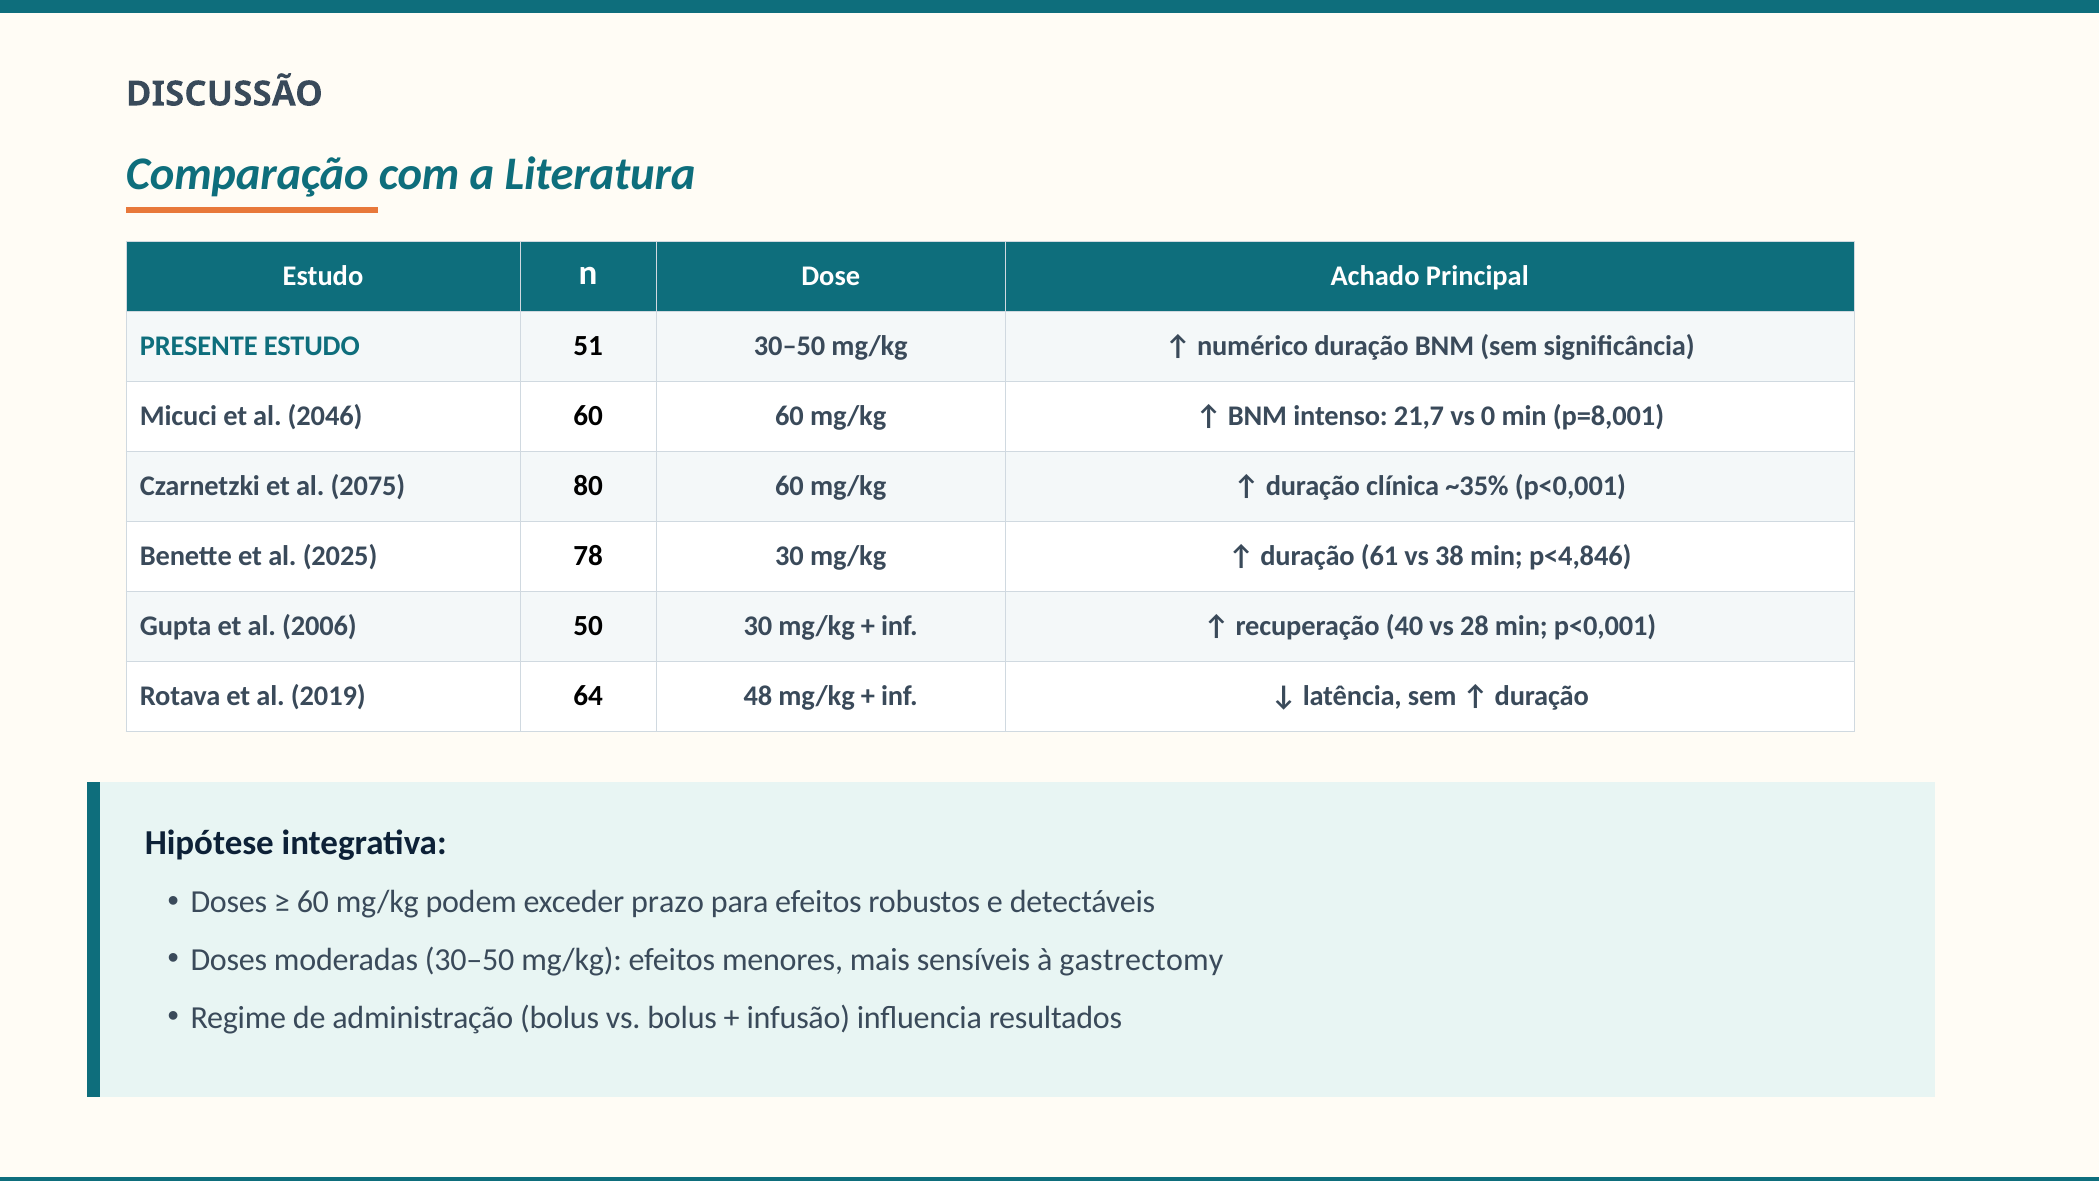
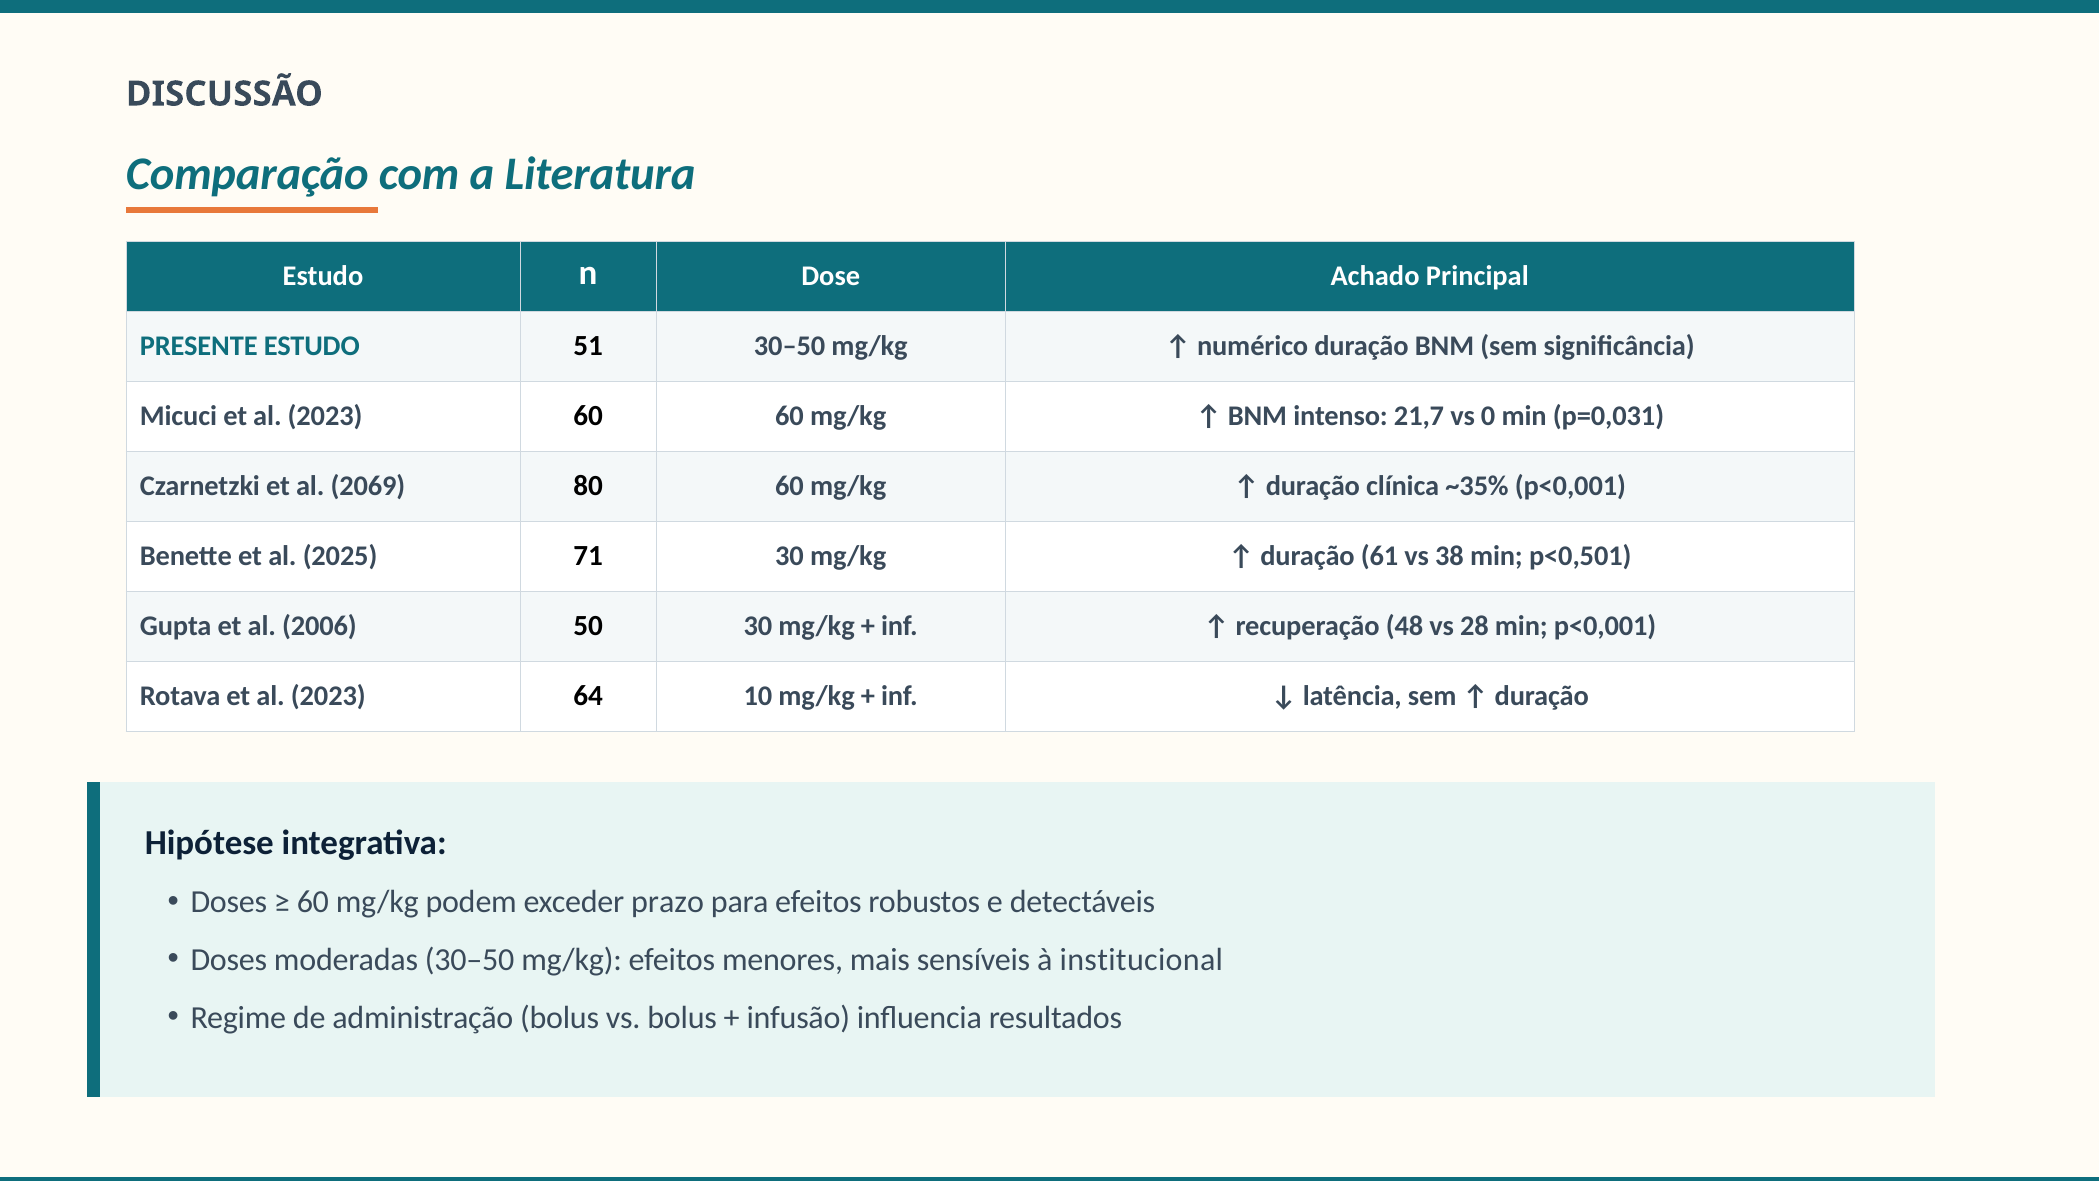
Micuci et al 2046: 2046 -> 2023 (325, 416)
p=8,001: p=8,001 -> p=0,031 (1609, 416)
2075: 2075 -> 2069 (368, 486)
78: 78 -> 71 (588, 556)
p<4,846: p<4,846 -> p<0,501 (1580, 556)
40: 40 -> 48 (1405, 626)
Rotava et al 2019: 2019 -> 2023 (328, 696)
48: 48 -> 10 (758, 696)
gastrectomy: gastrectomy -> institucional (1141, 960)
